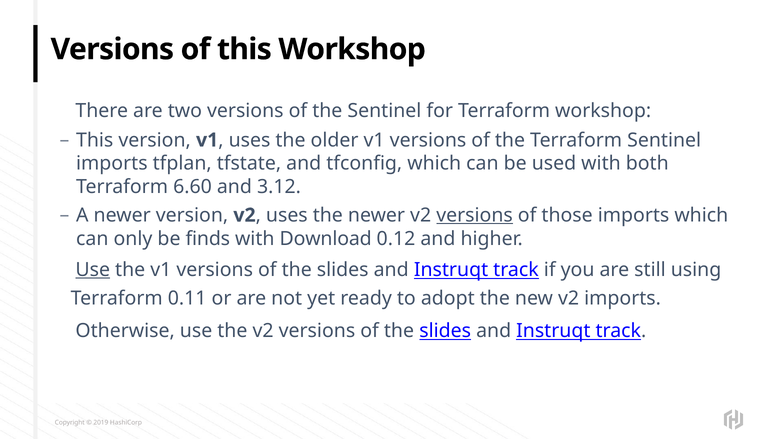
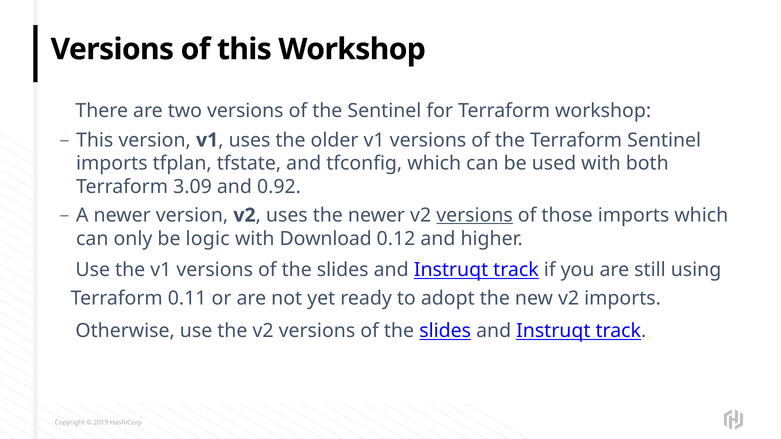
6.60: 6.60 -> 3.09 (192, 187)
3.12: 3.12 -> 0.92 (279, 187)
finds: finds -> logic (208, 239)
Use underline: present -> none (93, 270)
